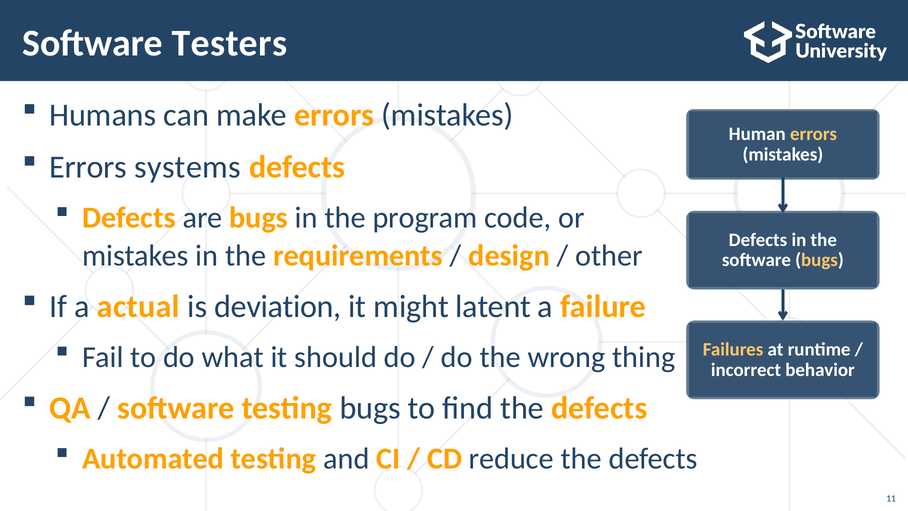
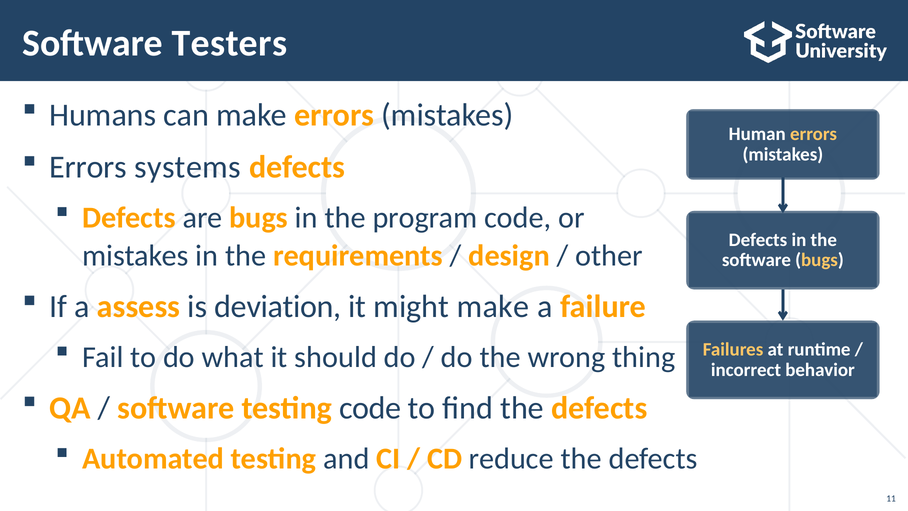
actual: actual -> assess (139, 307)
might latent: latent -> make (493, 307)
testing bugs: bugs -> code (370, 408)
